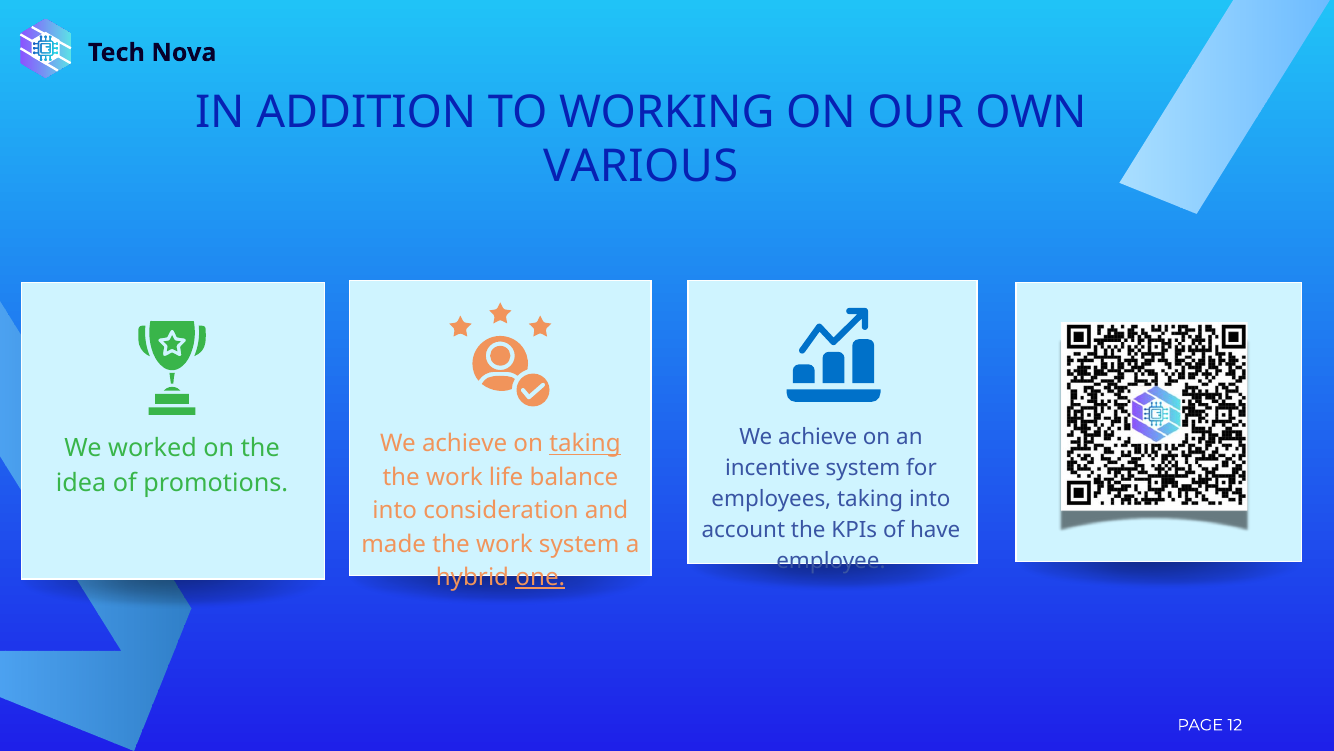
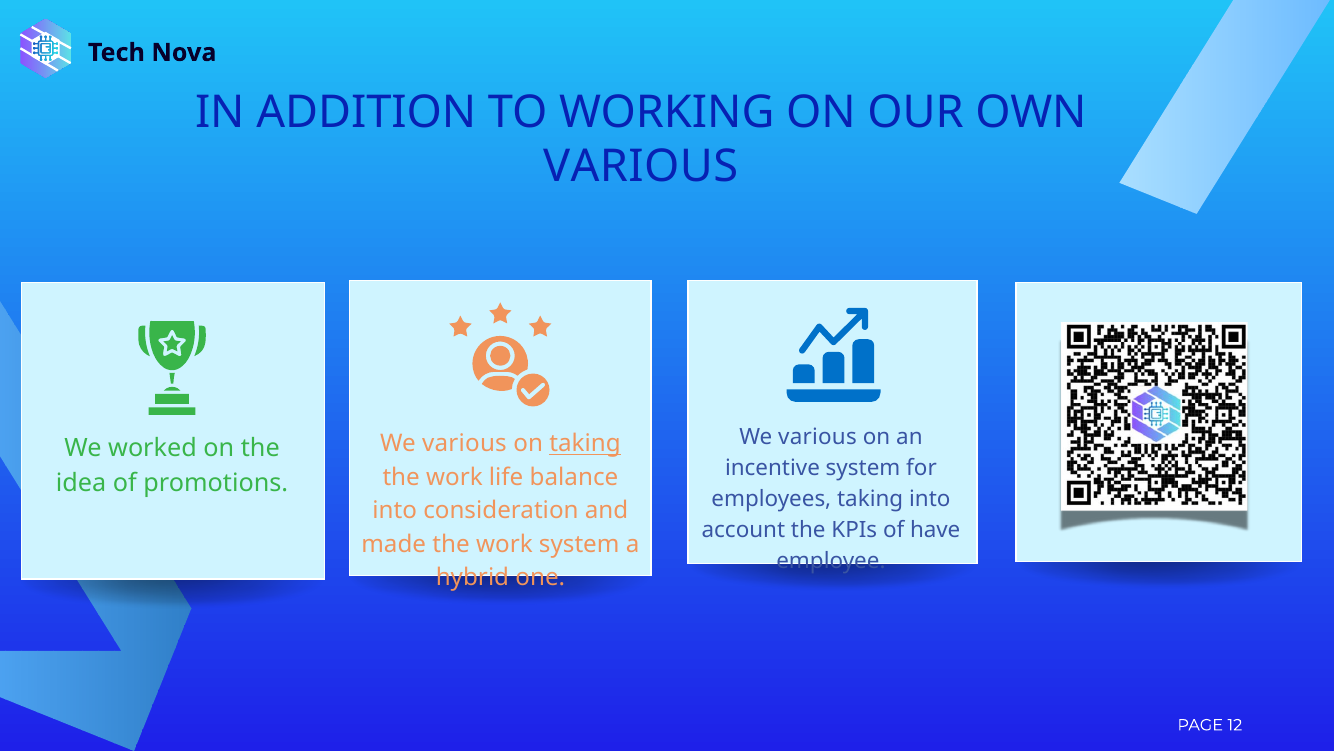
achieve: achieve -> various (818, 437)
achieve: achieve -> various (464, 443)
one underline: present -> none (540, 577)
